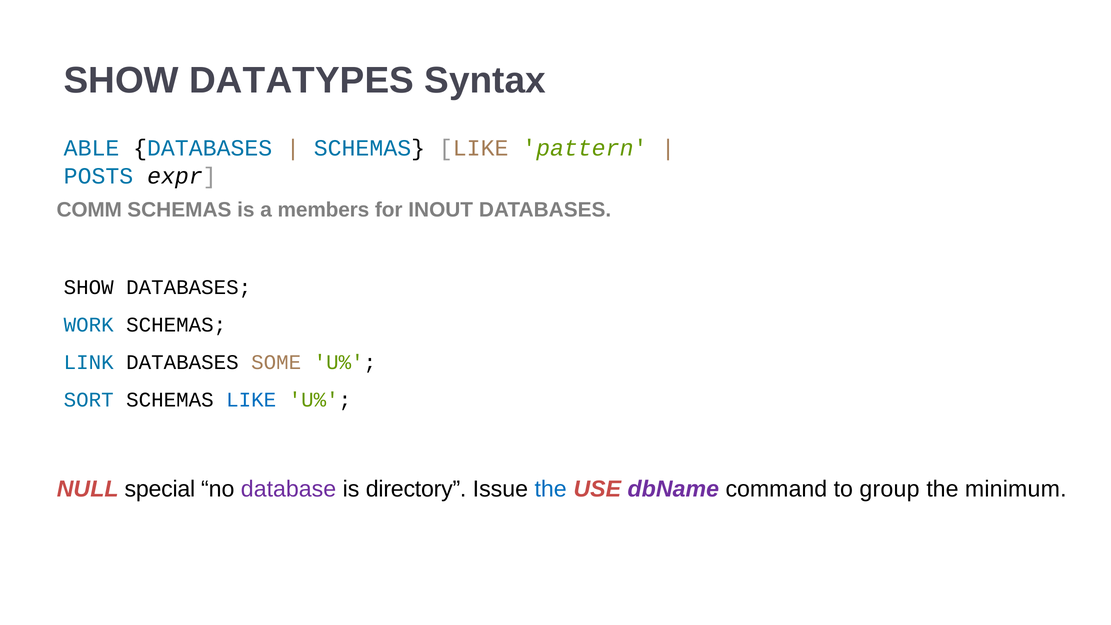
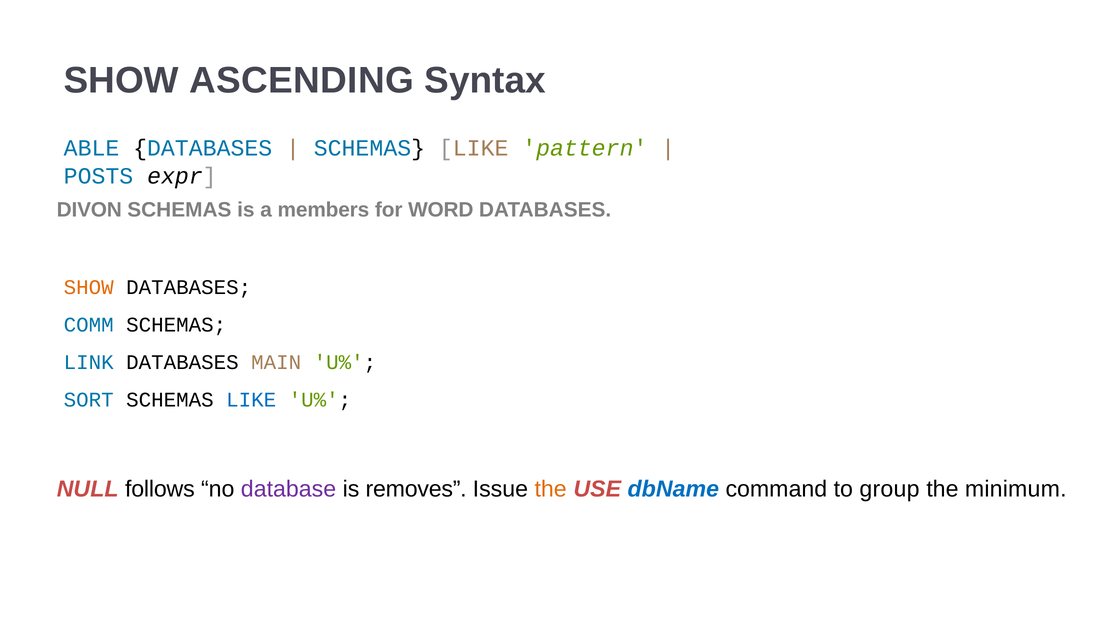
DATATYPES: DATATYPES -> ASCENDING (301, 80)
COMM: COMM -> DIVON (89, 210)
INOUT: INOUT -> WORD (441, 210)
SHOW colour: black -> orange (89, 287)
WORK: WORK -> COMM (89, 325)
SOME: SOME -> MAIN (276, 362)
special: special -> follows (160, 489)
directory: directory -> removes (416, 489)
the colour: blue -> orange (551, 489)
dbName colour: purple -> blue (673, 489)
